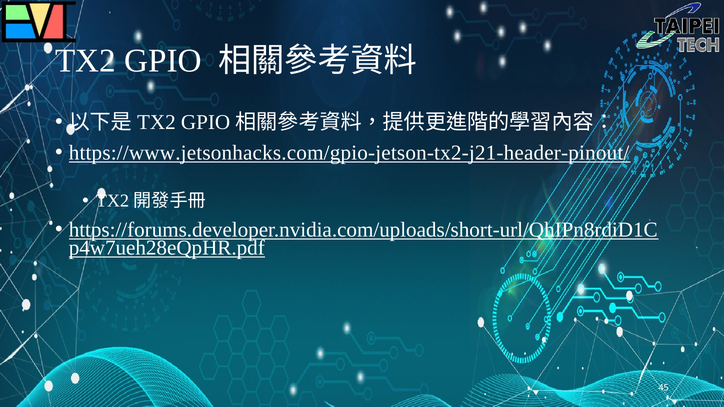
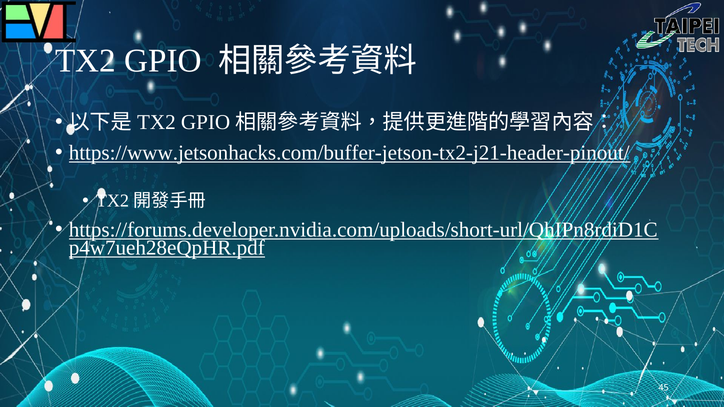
https://www.jetsonhacks.com/gpio-jetson-tx2-j21-header-pinout/: https://www.jetsonhacks.com/gpio-jetson-tx2-j21-header-pinout/ -> https://www.jetsonhacks.com/buffer-jetson-tx2-j21-header-pinout/ (349, 153)
